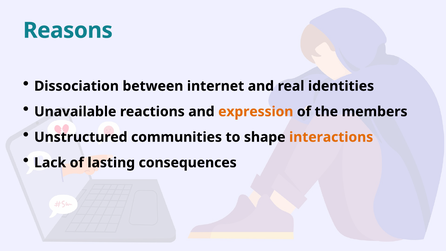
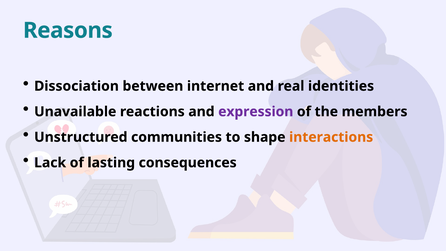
expression colour: orange -> purple (256, 112)
